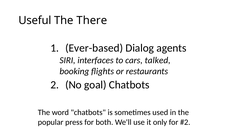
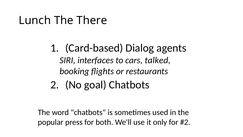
Useful: Useful -> Lunch (35, 20)
Ever-based: Ever-based -> Card-based (94, 48)
